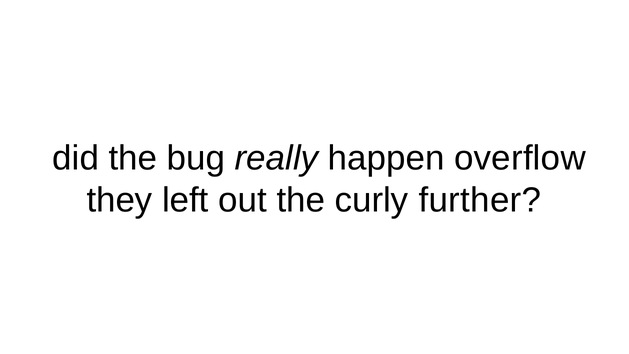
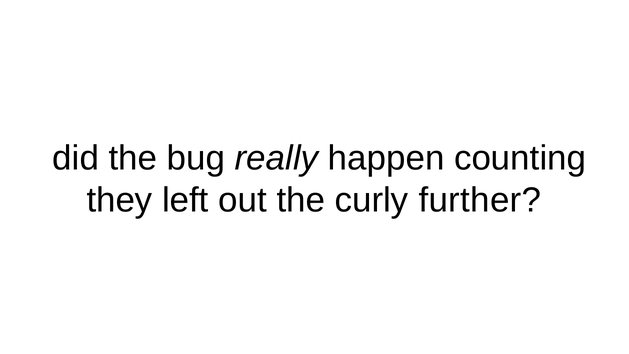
overflow: overflow -> counting (520, 158)
